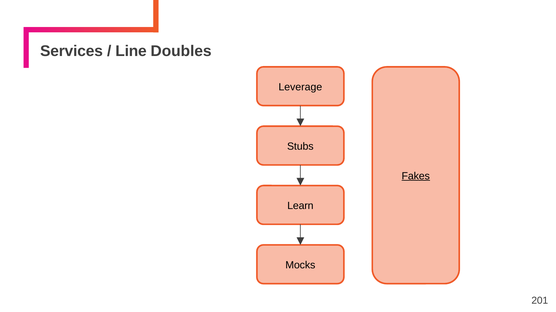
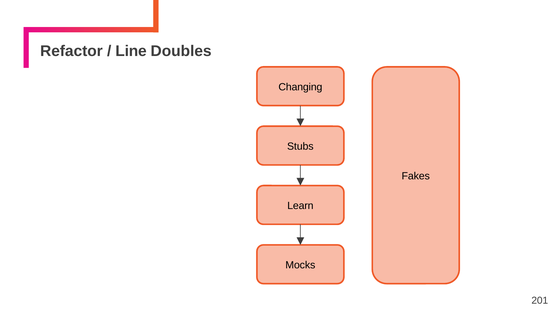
Services: Services -> Refactor (71, 51)
Leverage: Leverage -> Changing (300, 87)
Fakes underline: present -> none (416, 176)
